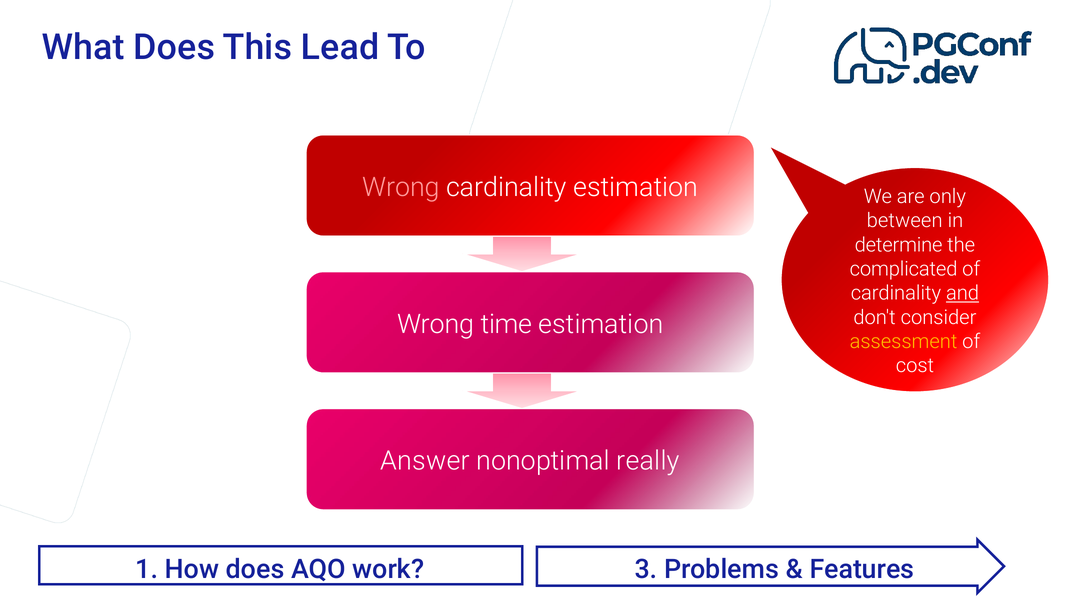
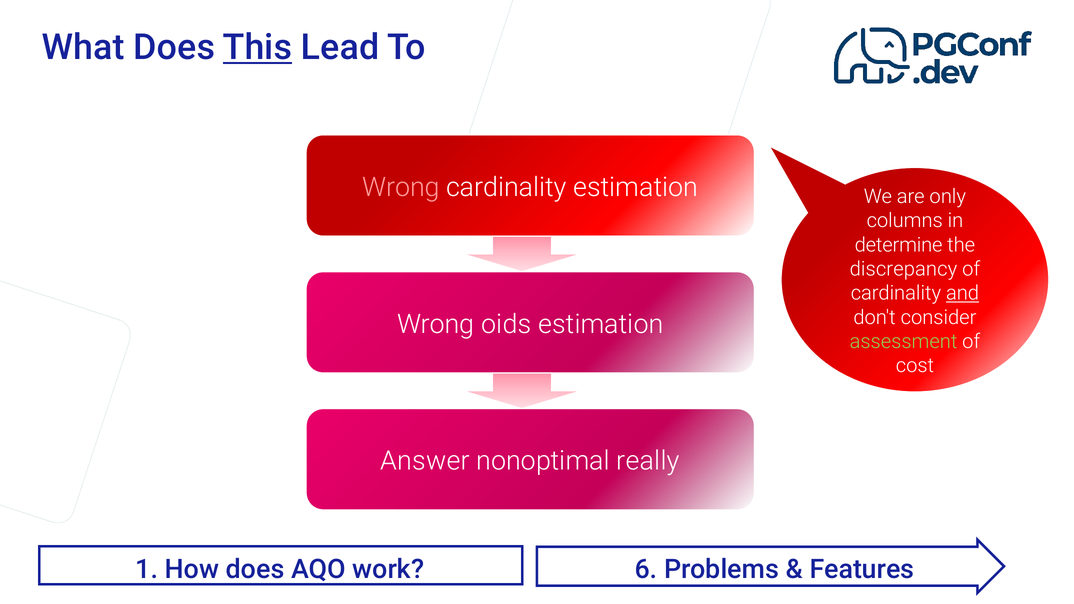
This underline: none -> present (257, 48)
between: between -> columns (905, 221)
complicated: complicated -> discrepancy (903, 269)
time: time -> oids (506, 324)
assessment colour: yellow -> light green (903, 342)
3: 3 -> 6 (646, 569)
